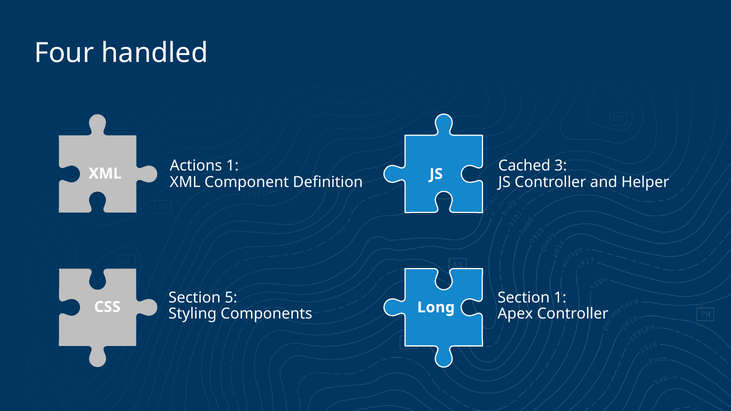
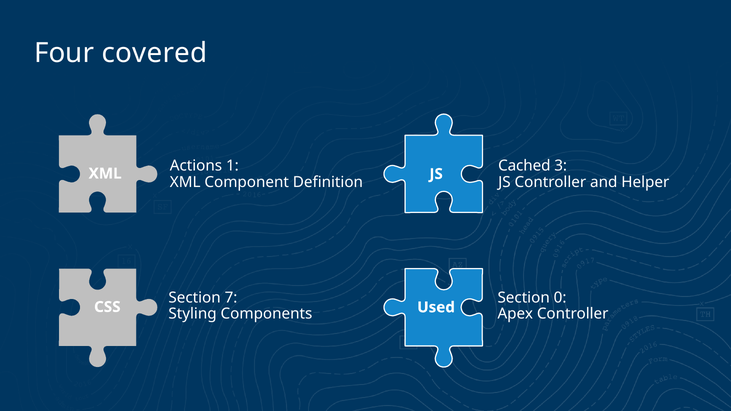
handled: handled -> covered (155, 53)
5: 5 -> 7 (231, 298)
Section 1: 1 -> 0 (560, 298)
Long: Long -> Used (436, 307)
